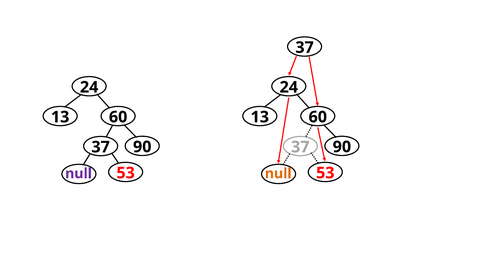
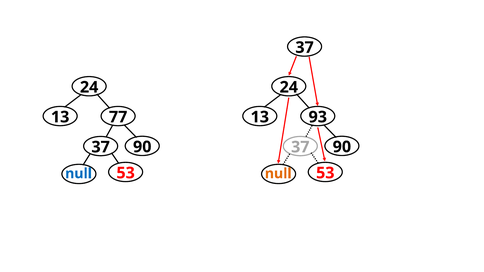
60: 60 -> 77 (118, 117)
60: 60 -> 93 (318, 117)
null colour: purple -> blue (79, 174)
